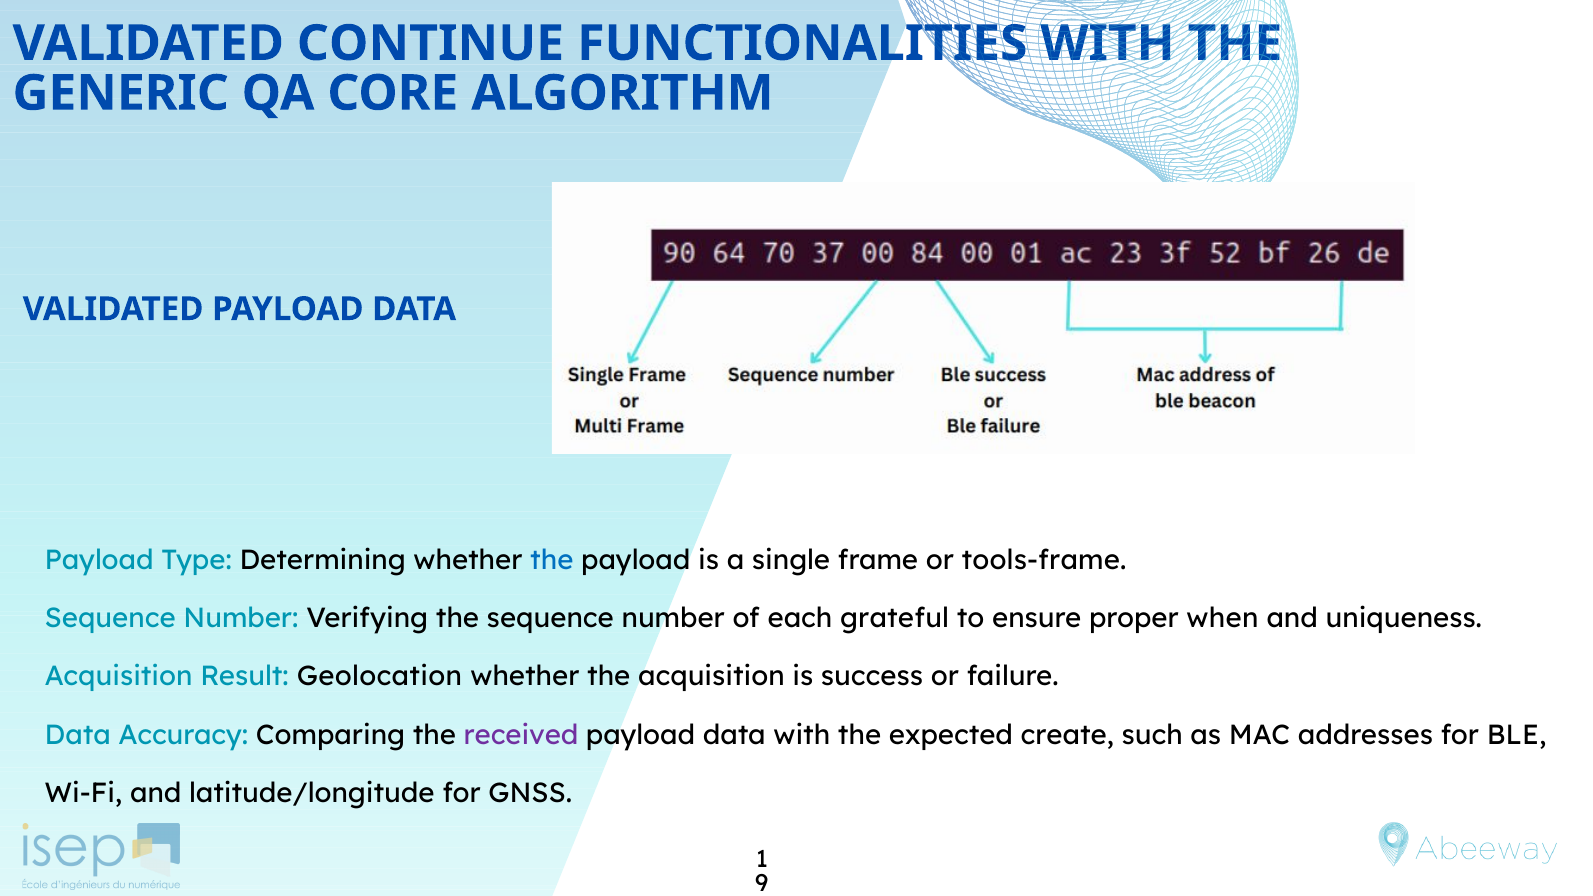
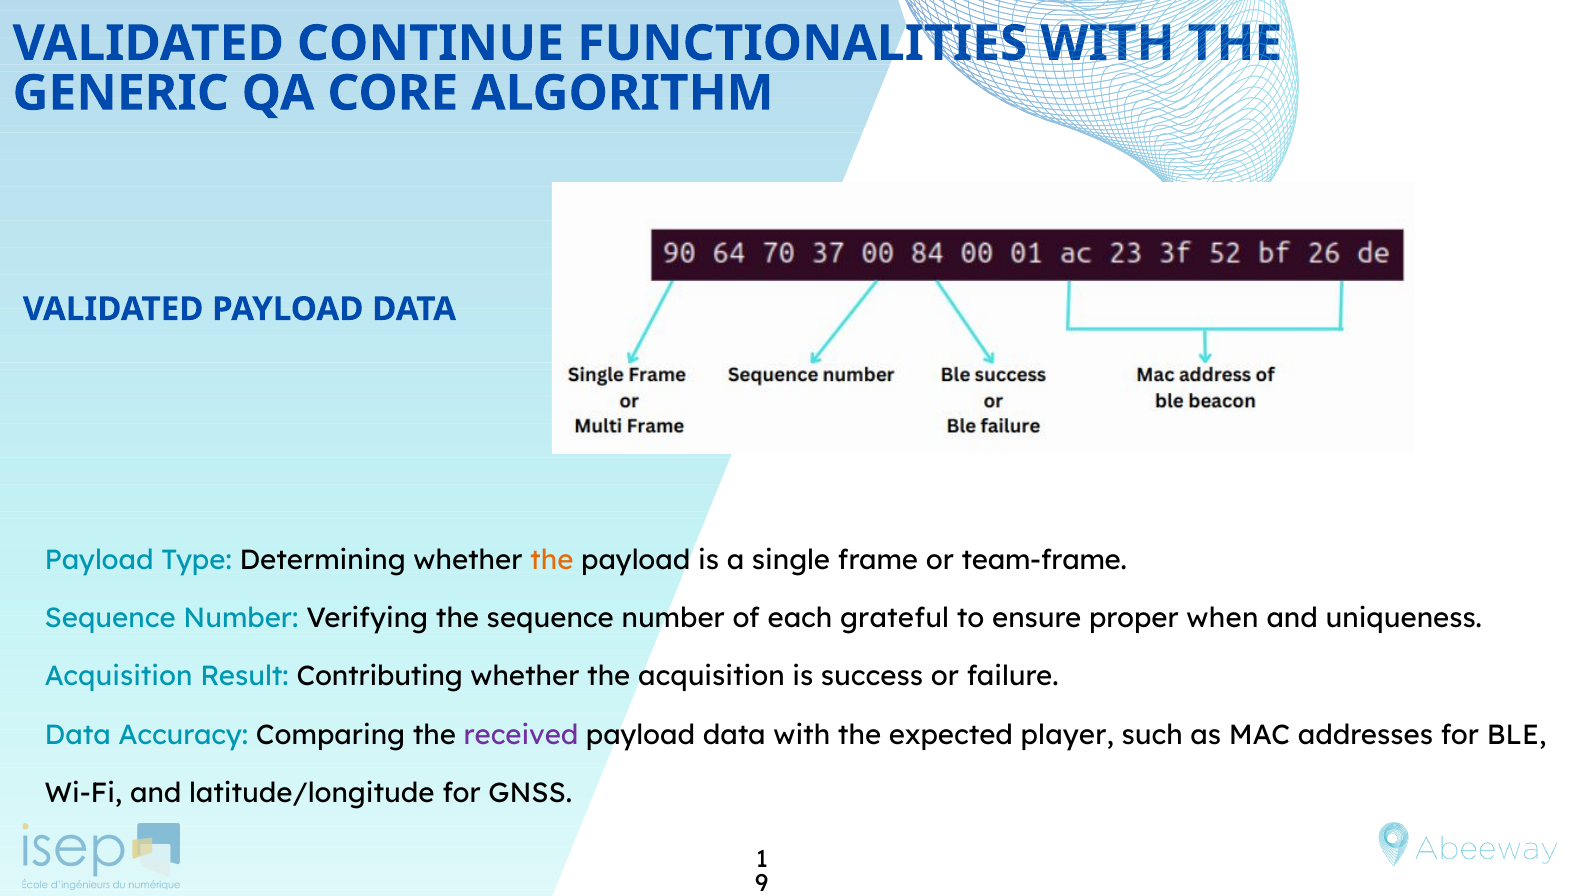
the colour: blue -> orange (552, 560)
tools-frame: tools-frame -> team-frame (1044, 560)
Geolocation: Geolocation -> Contributing (380, 677)
create: create -> player (1067, 735)
